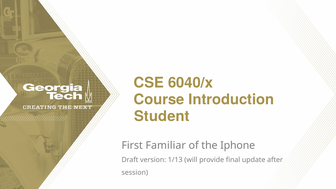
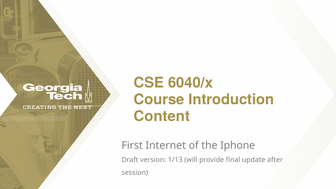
Student: Student -> Content (162, 116)
Familiar: Familiar -> Internet (166, 145)
